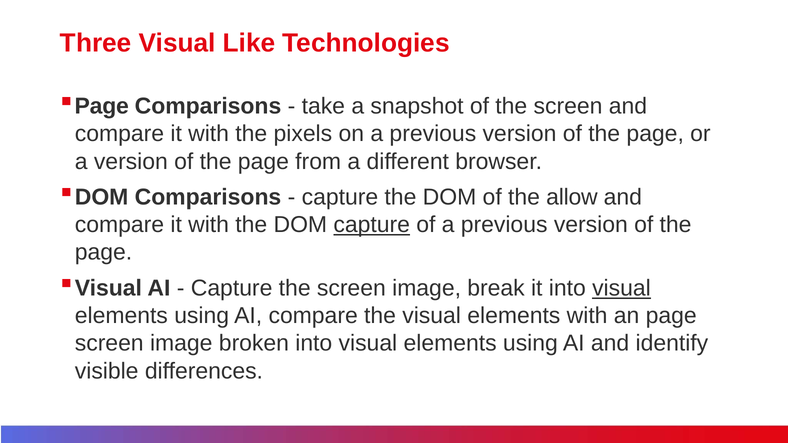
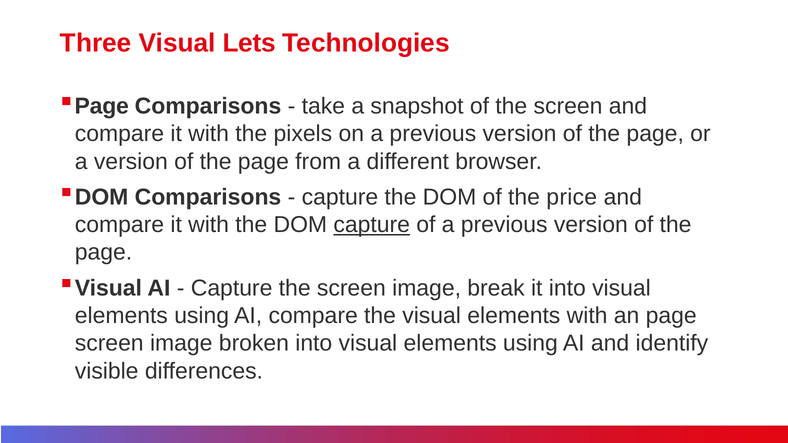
Like: Like -> Lets (249, 43)
allow: allow -> price (572, 197)
visual underline: present -> none (621, 288)
